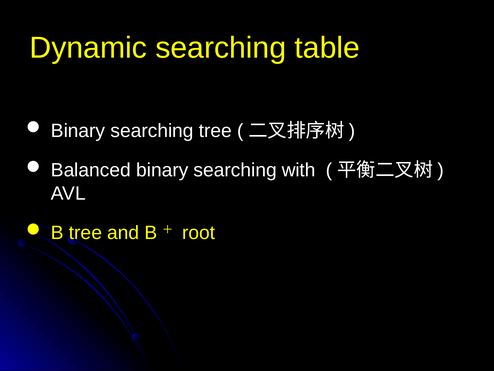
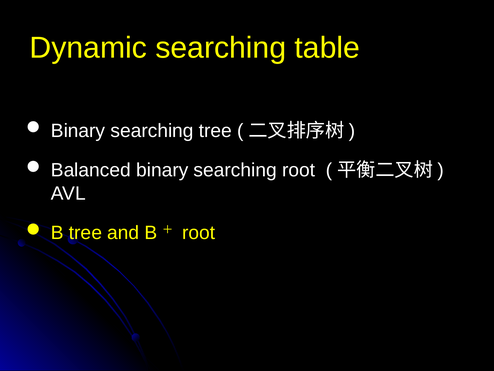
searching with: with -> root (299, 170)
